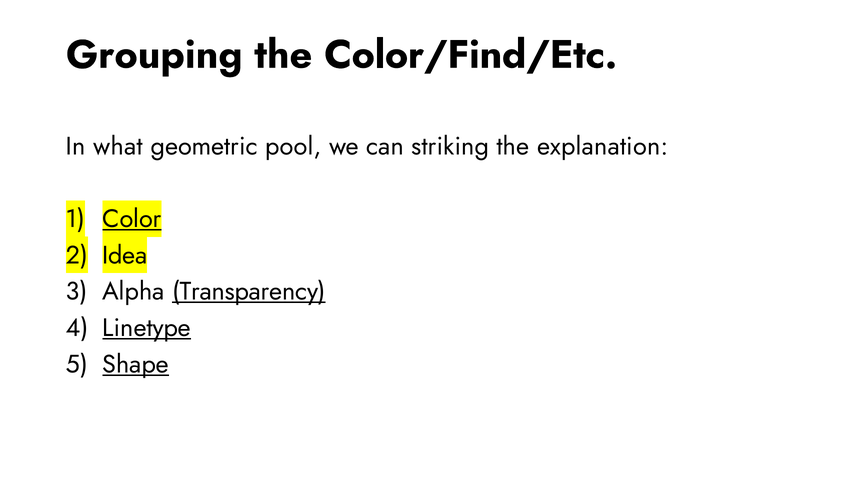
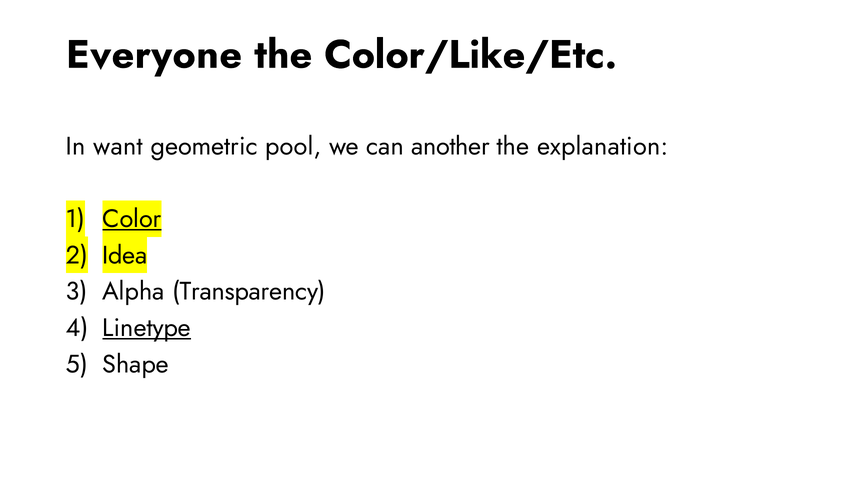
Grouping: Grouping -> Everyone (154, 55)
Color/Find/Etc: Color/Find/Etc -> Color/Like/Etc (471, 55)
what: what -> want (118, 146)
striking: striking -> another (450, 146)
Transparency underline: present -> none (249, 291)
Shape underline: present -> none (136, 364)
